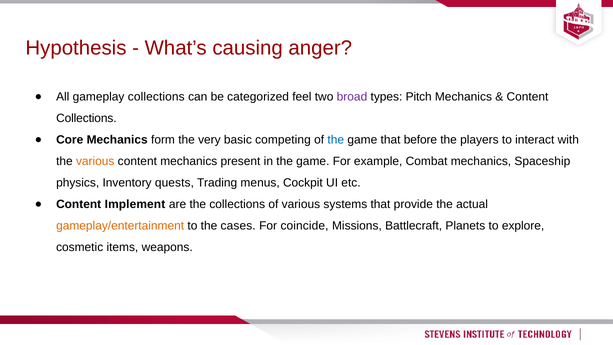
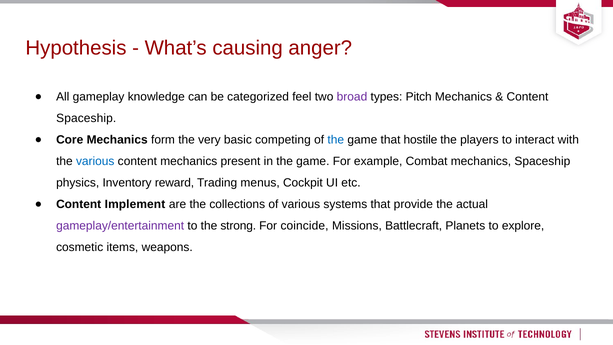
gameplay collections: collections -> knowledge (156, 97)
Collections: Collections -> Spaceship (86, 118)
before: before -> hostile (420, 140)
various colour: orange -> blue (95, 161)
quests: quests -> reward (175, 183)
gameplay/entertainment colour: orange -> purple (120, 226)
cases: cases -> strong (238, 226)
